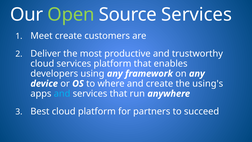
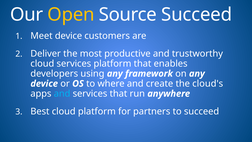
Open colour: light green -> yellow (71, 15)
Source Services: Services -> Succeed (197, 15)
Meet create: create -> device (68, 36)
using's: using's -> cloud's (208, 84)
